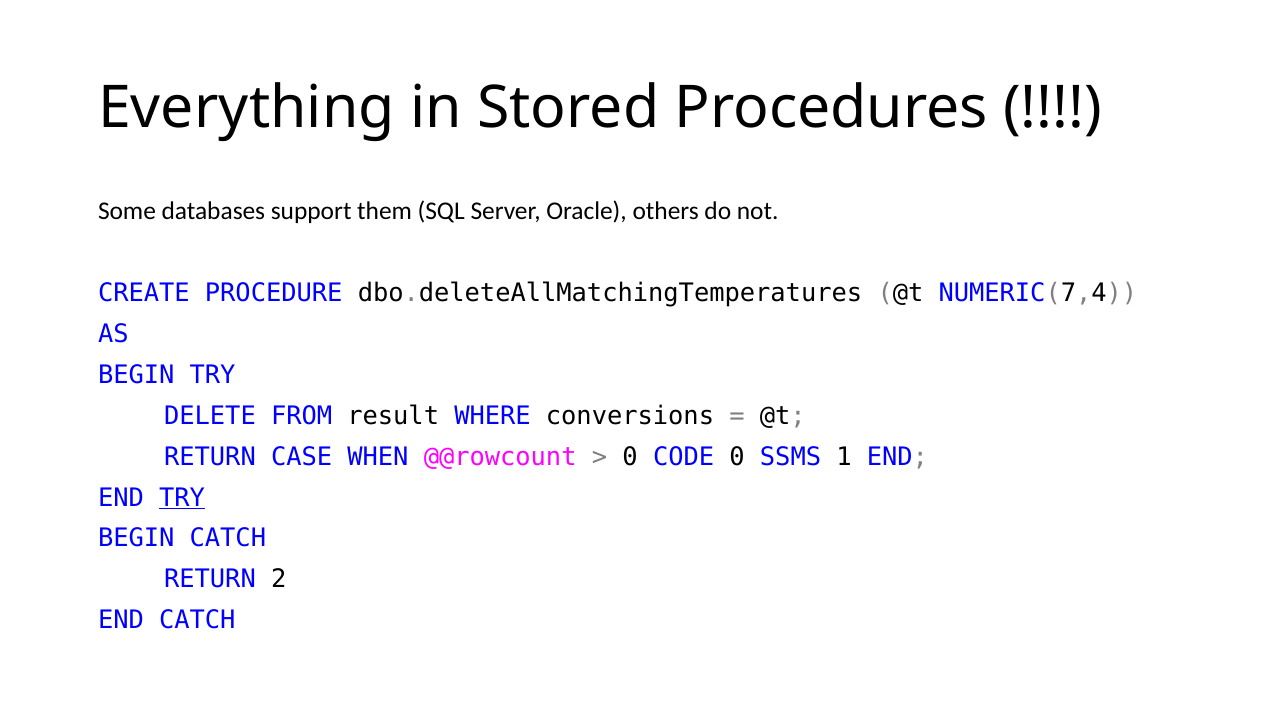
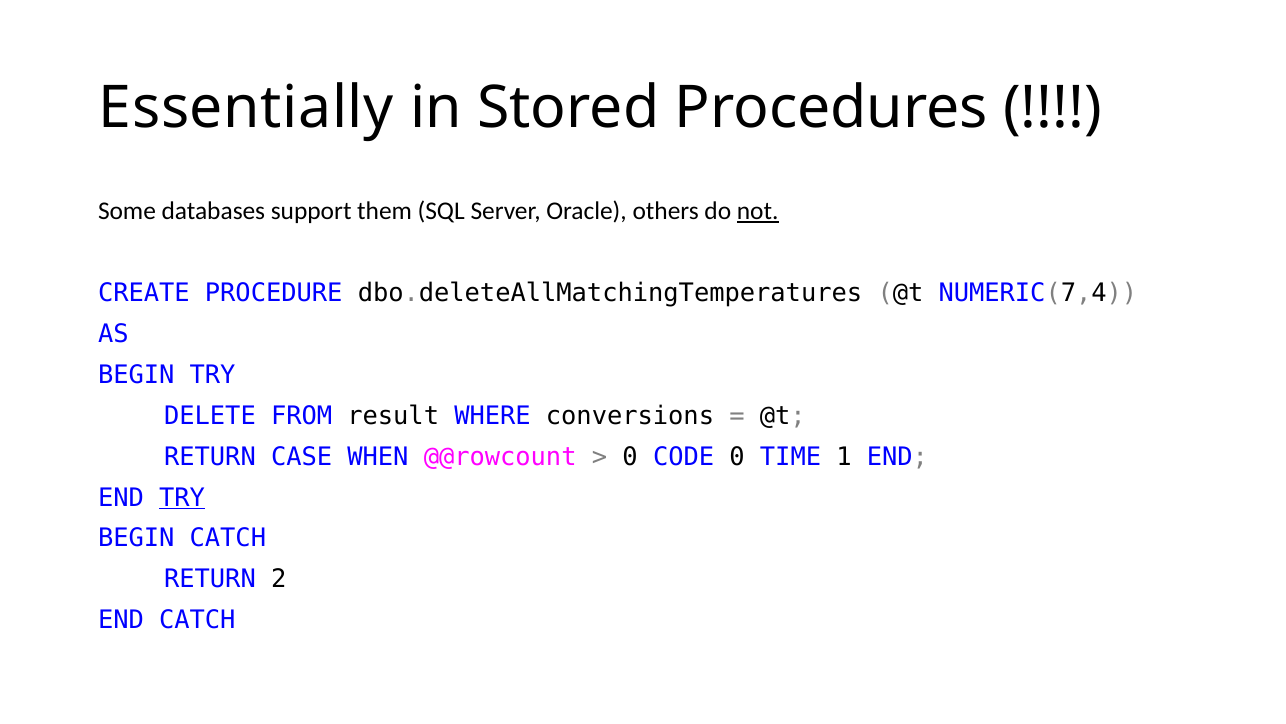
Everything: Everything -> Essentially (246, 108)
not underline: none -> present (758, 211)
SSMS: SSMS -> TIME (791, 456)
